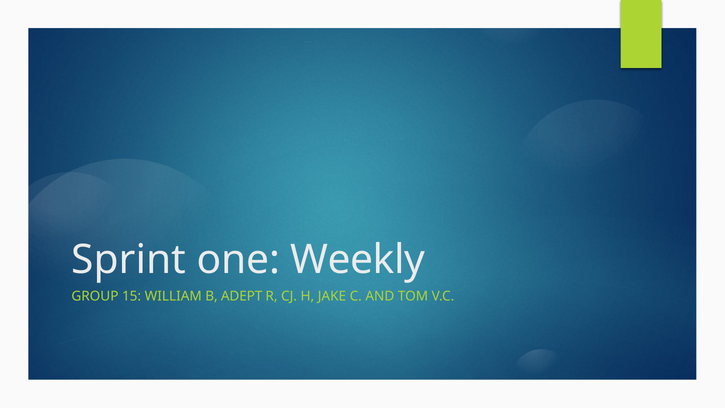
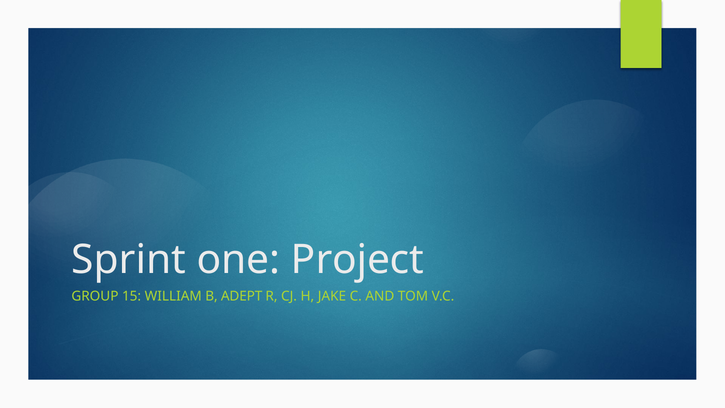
Weekly: Weekly -> Project (358, 260)
